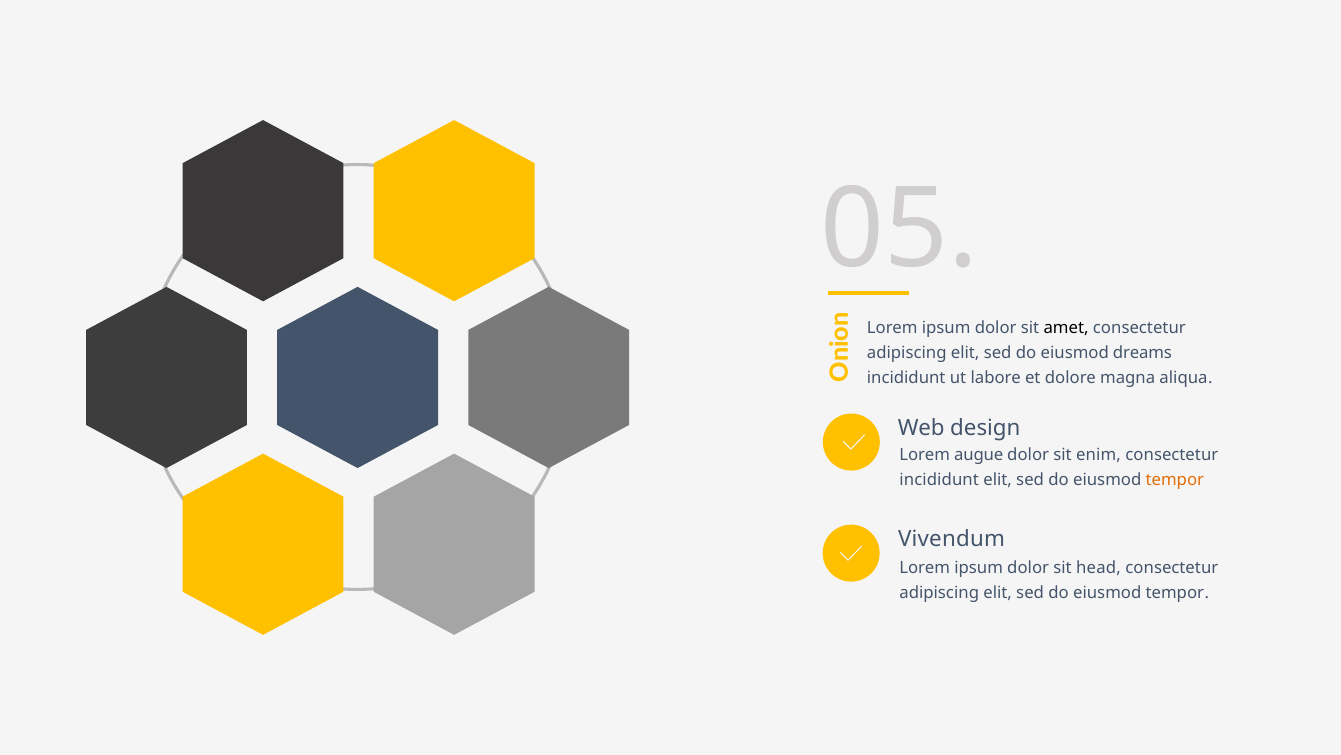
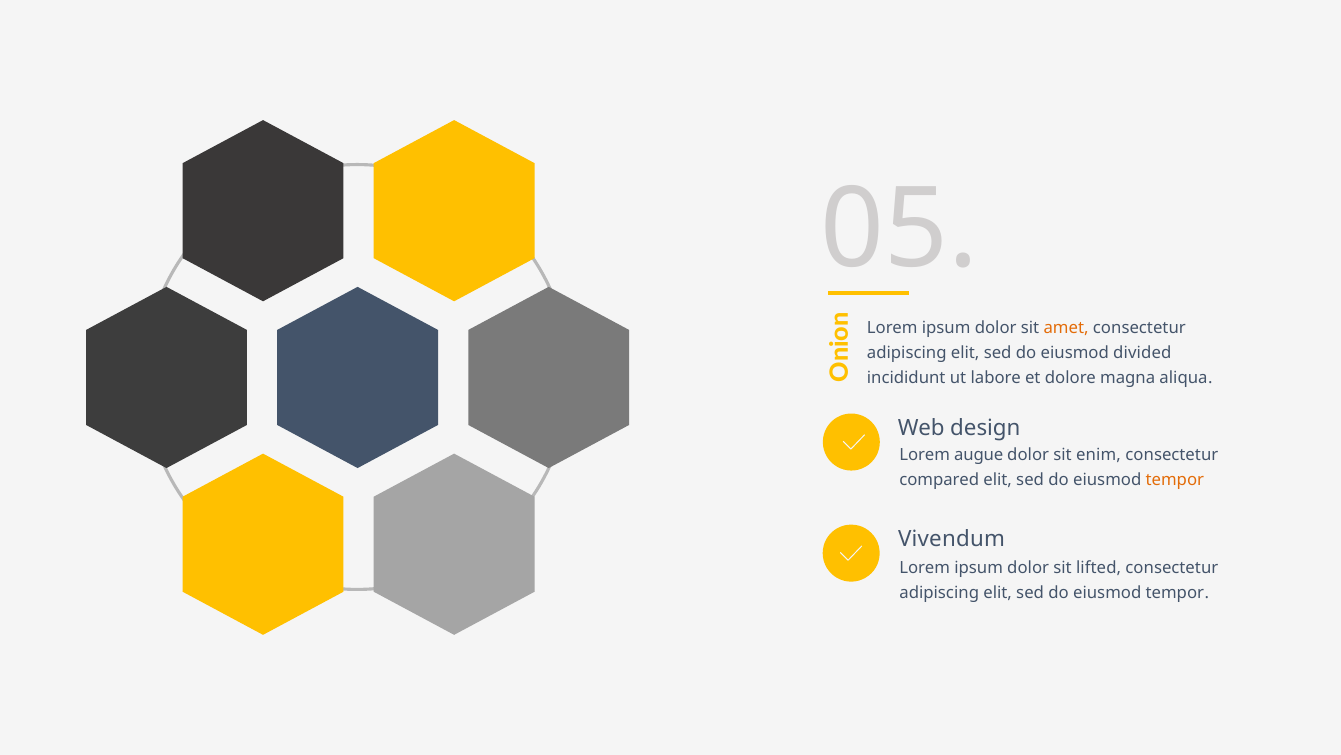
amet colour: black -> orange (1066, 328)
dreams: dreams -> divided (1142, 353)
incididunt: incididunt -> compared (939, 479)
head: head -> lifted (1099, 567)
